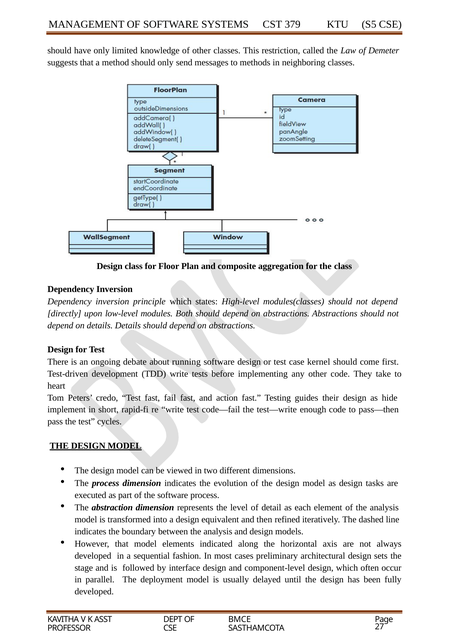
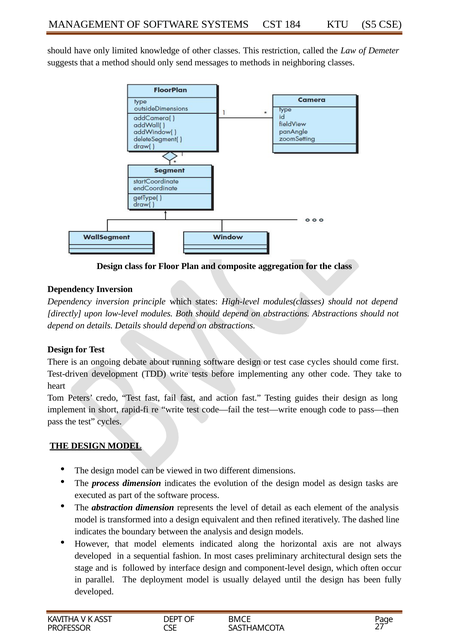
379: 379 -> 184 (293, 24)
case kernel: kernel -> cycles (319, 362)
hide: hide -> long (390, 398)
